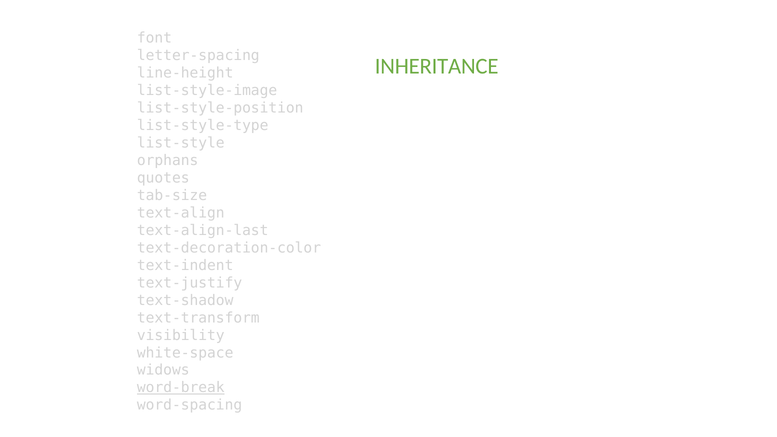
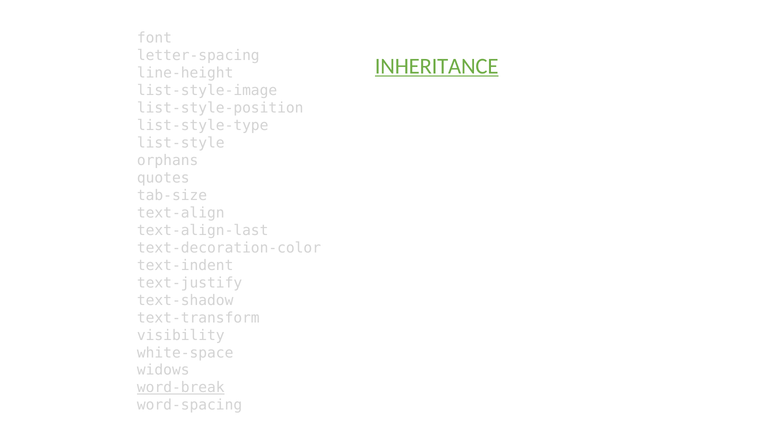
INHERITANCE underline: none -> present (437, 66)
